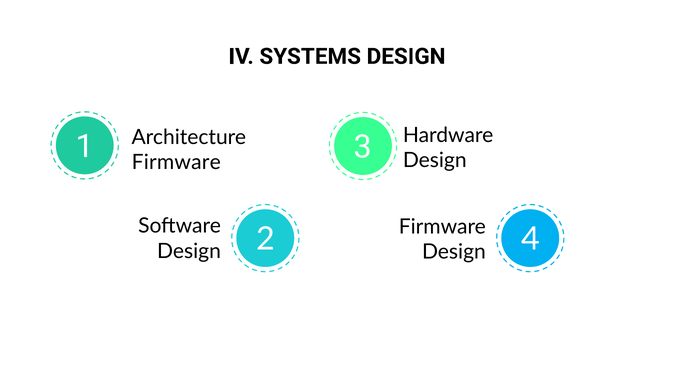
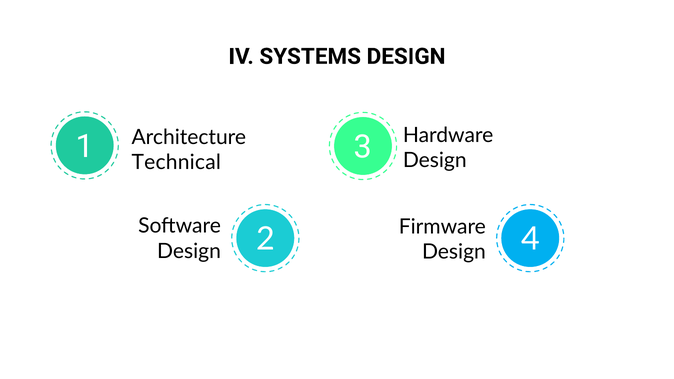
Firmware: Firmware -> Technical (176, 163)
